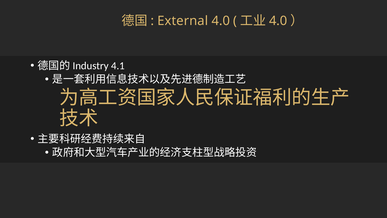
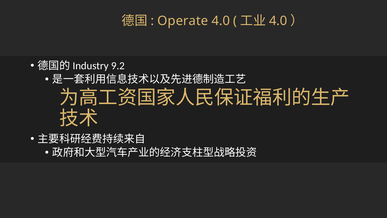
External: External -> Operate (183, 21)
4.1: 4.1 -> 9.2 (118, 66)
